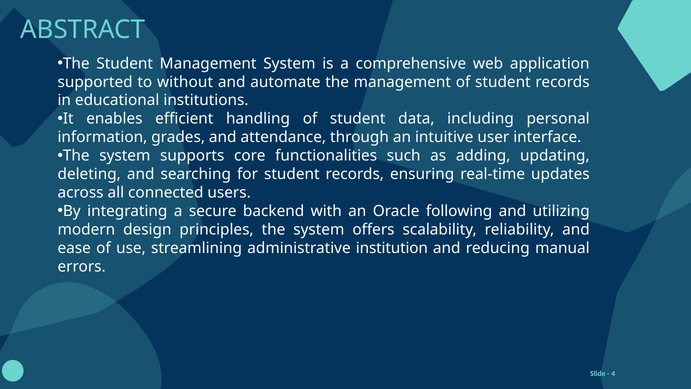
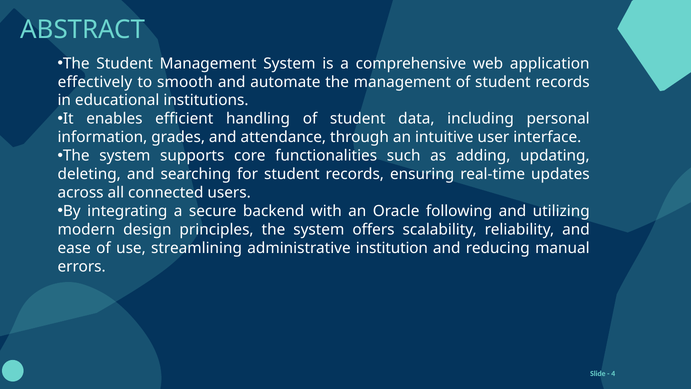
supported: supported -> effectively (95, 82)
without: without -> smooth (185, 82)
